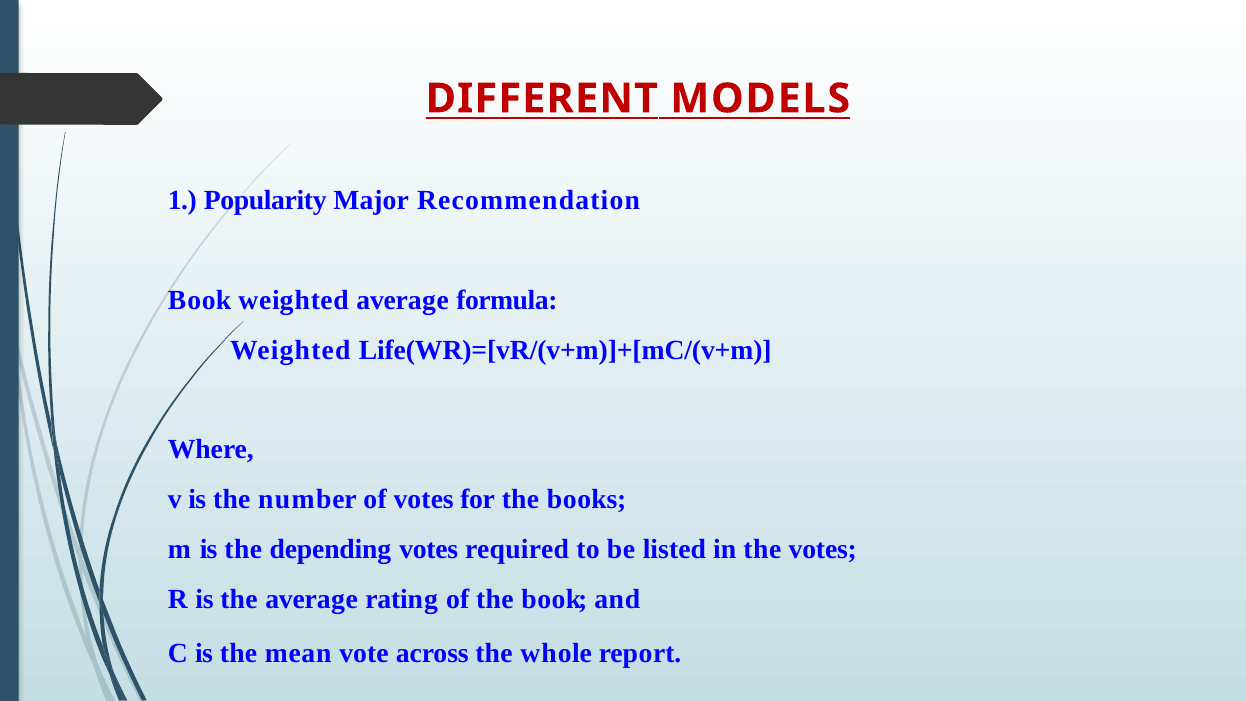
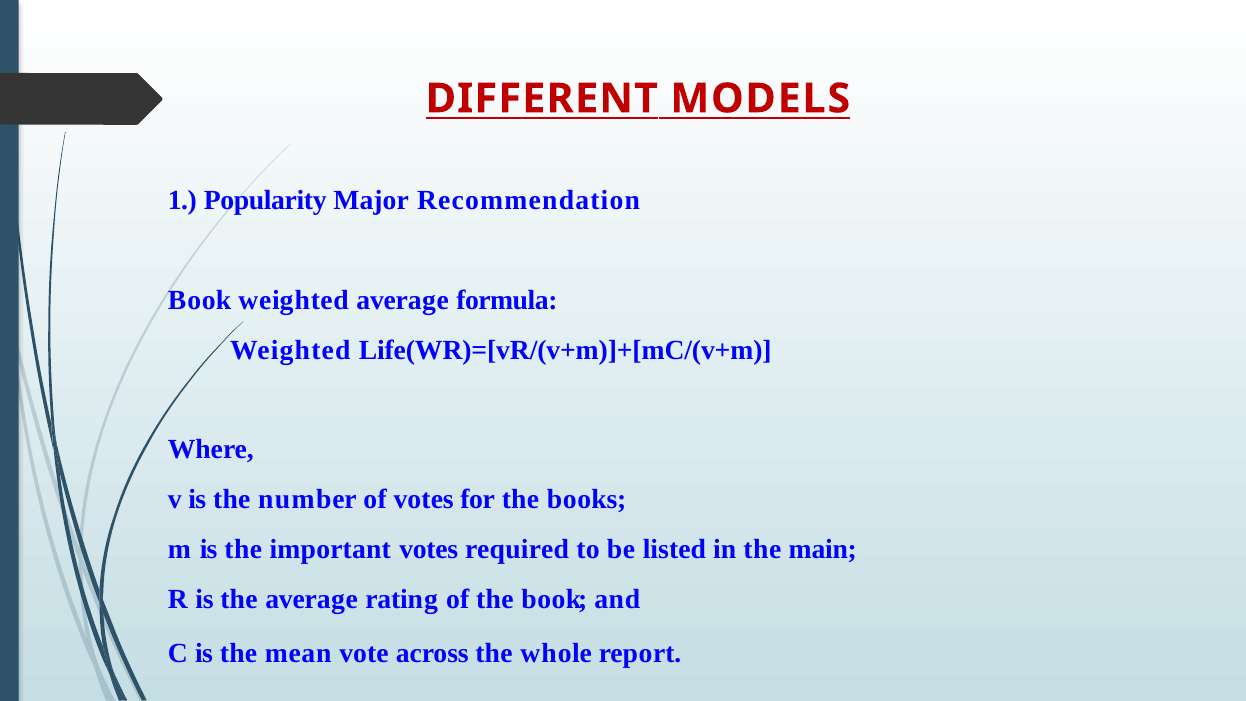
depending: depending -> important (330, 549)
the votes: votes -> main (823, 549)
